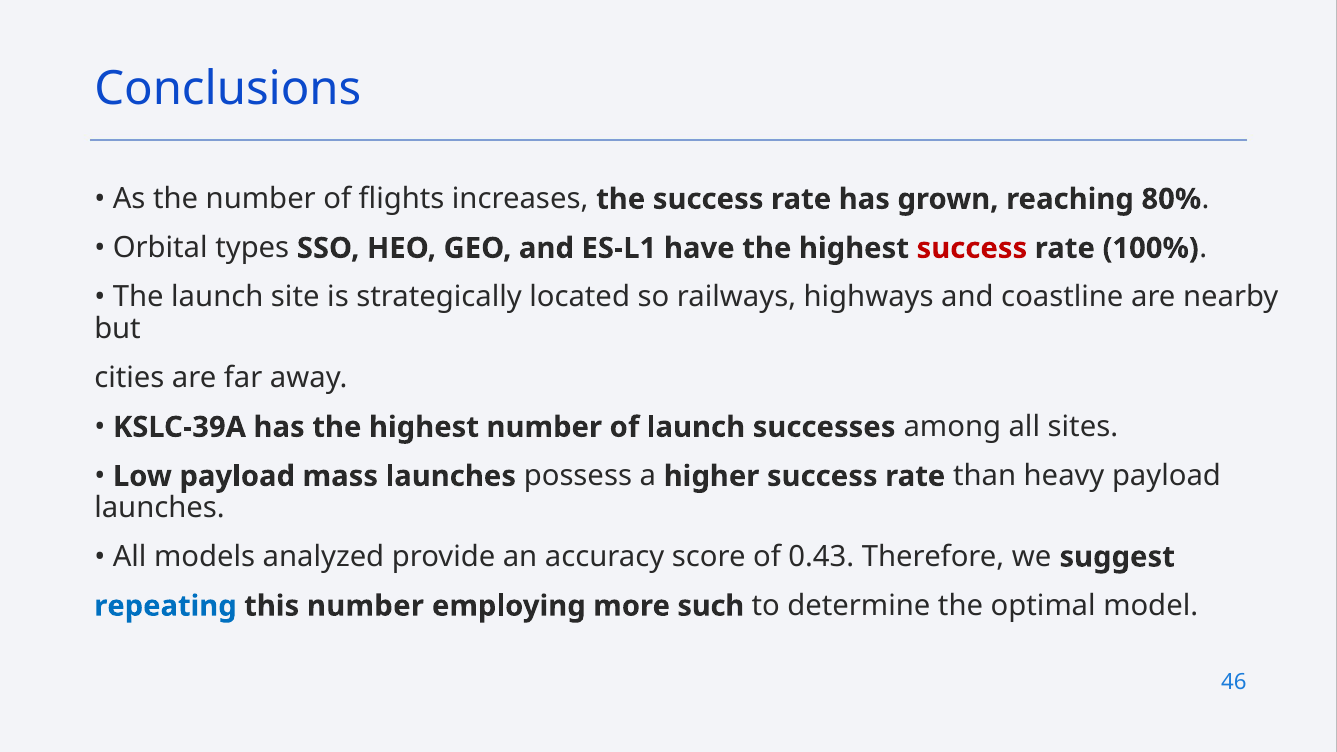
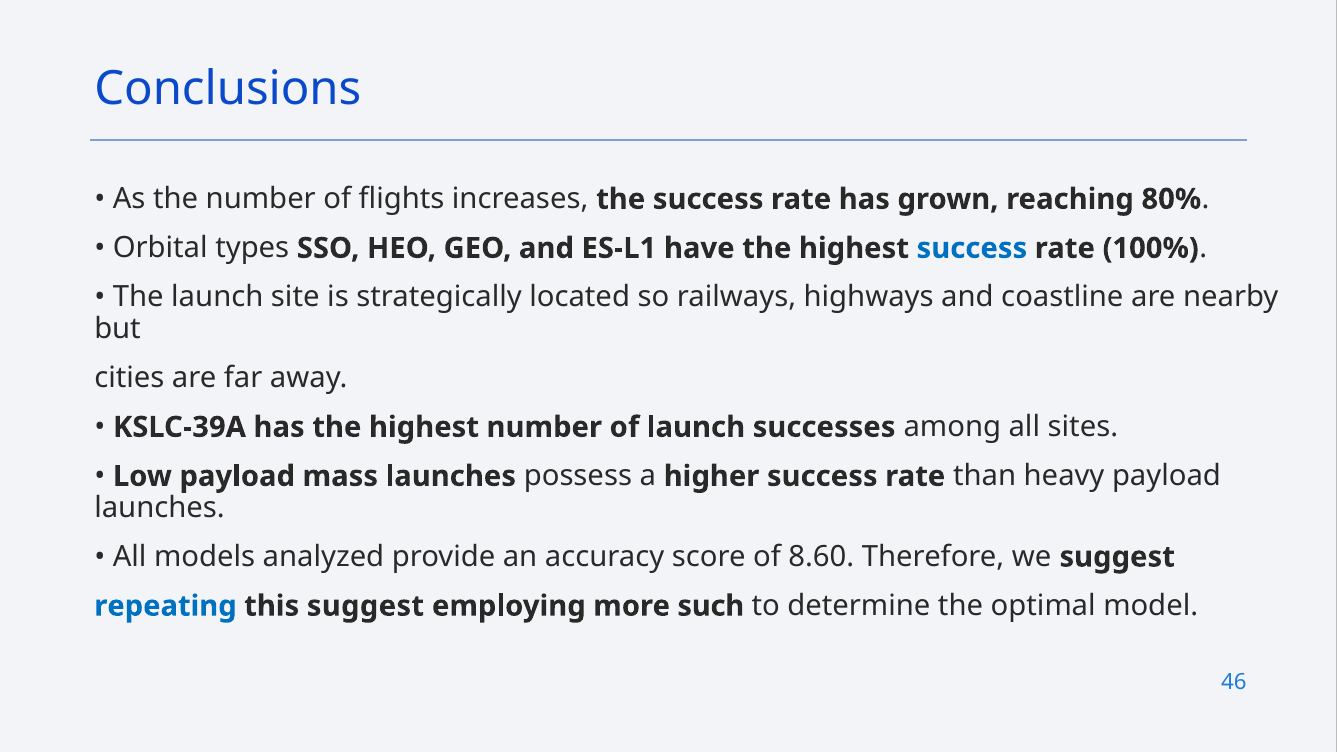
success colour: red -> blue (972, 248)
0.43: 0.43 -> 8.60 (821, 557)
this number: number -> suggest (365, 606)
